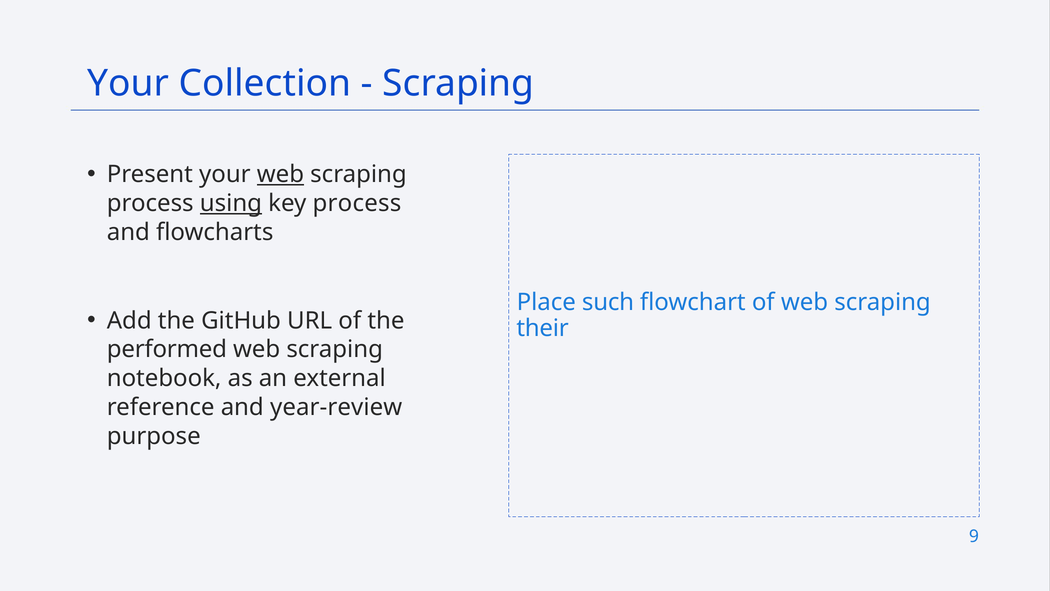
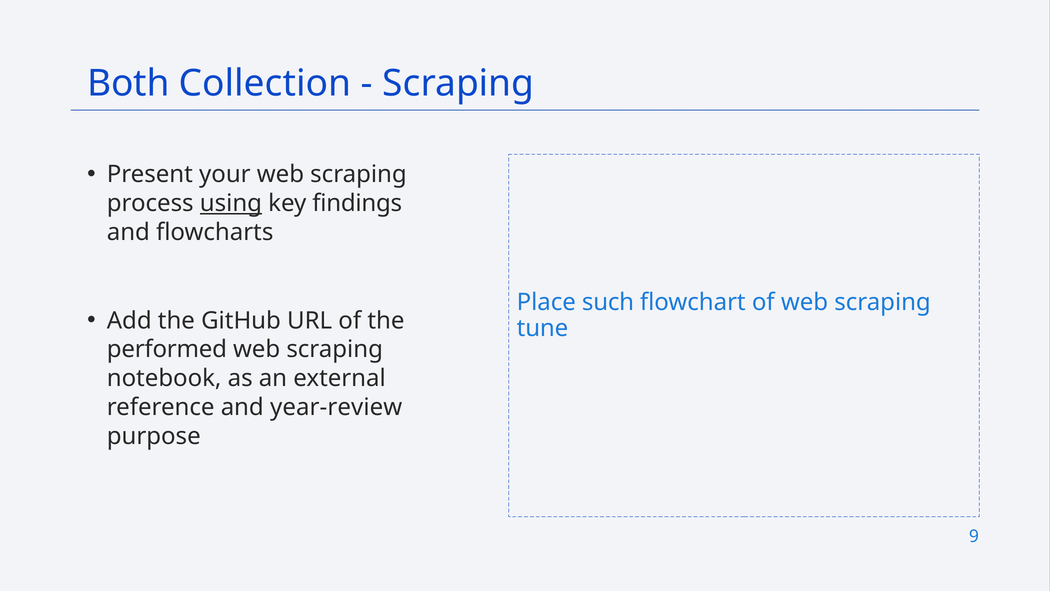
Your: Your -> Both (128, 83)
web underline: present -> none (280, 174)
key process: process -> findings (357, 203)
their: their -> tune (542, 328)
